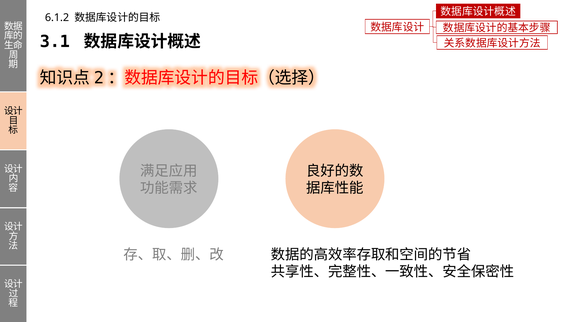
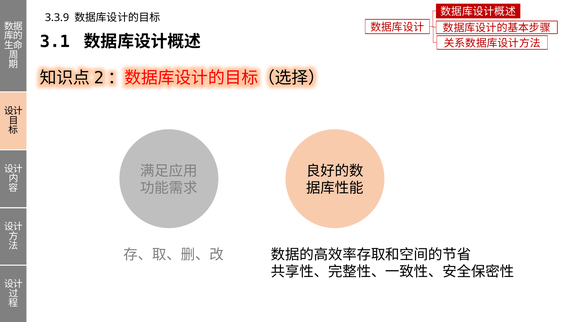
6.1.2: 6.1.2 -> 3.3.9 (57, 17)
